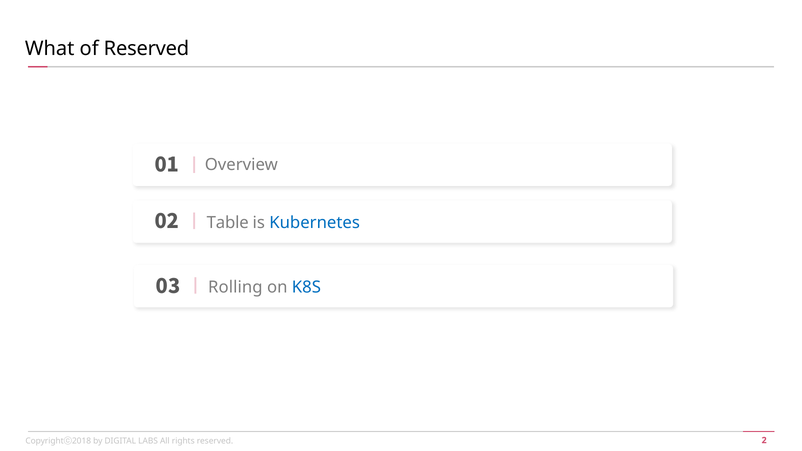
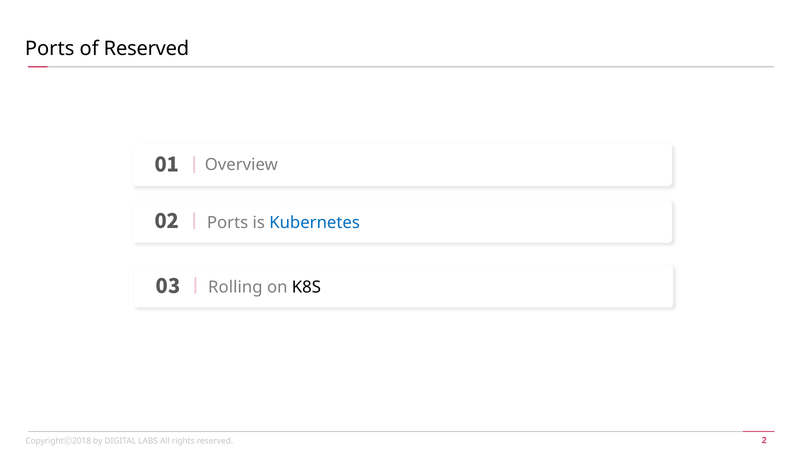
What: What -> Ports (50, 49)
Table: Table -> Ports (228, 223)
K8S colour: blue -> black (306, 287)
